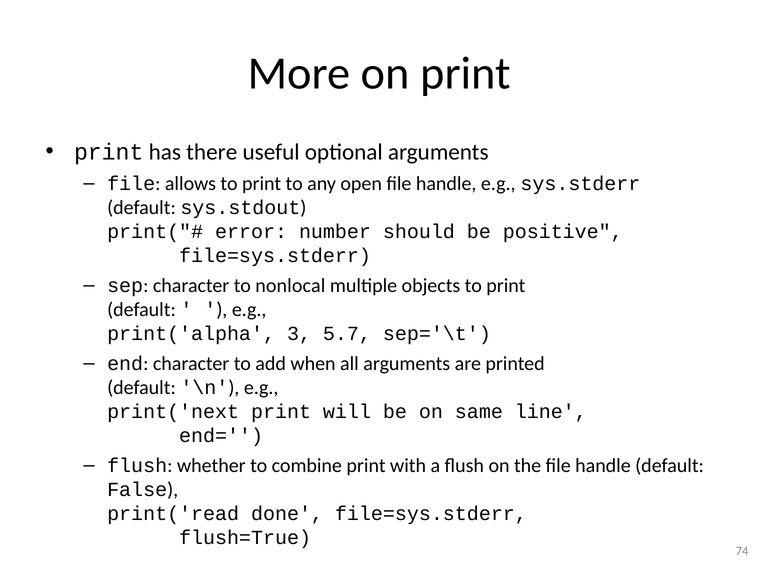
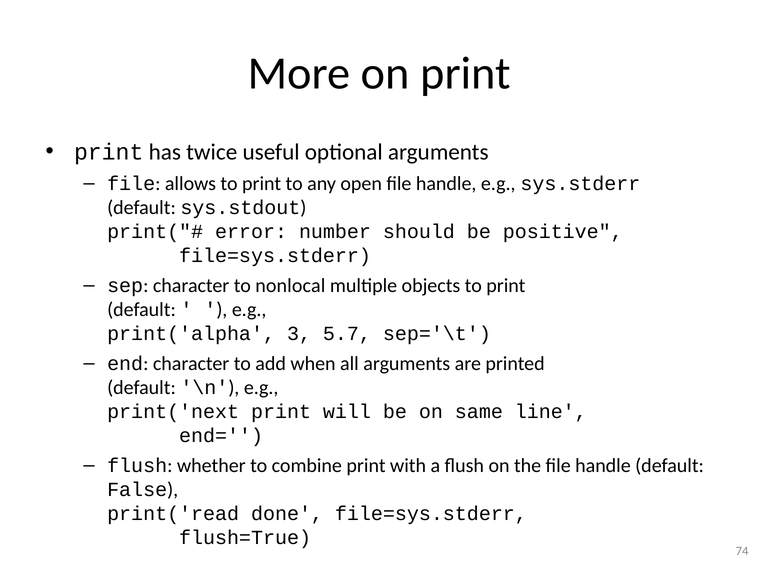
there: there -> twice (212, 152)
